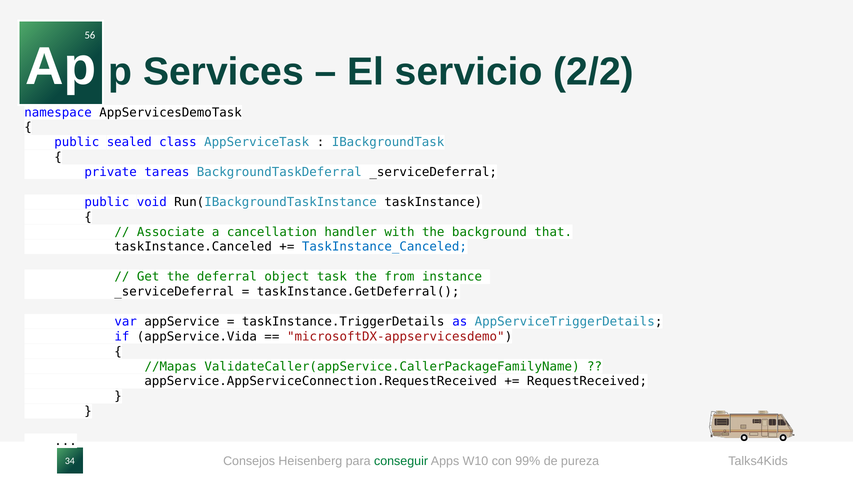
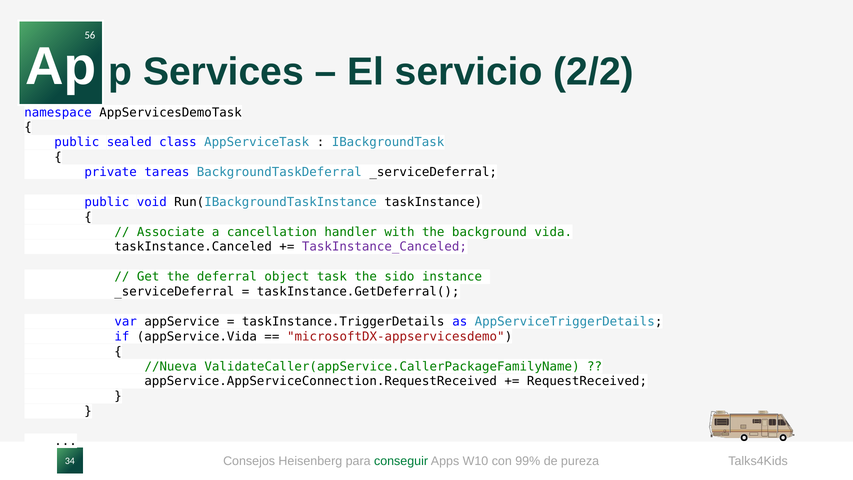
that: that -> vida (553, 232)
TaskInstance_Canceled colour: blue -> purple (384, 247)
from: from -> sido (399, 277)
//Mapas: //Mapas -> //Nueva (171, 366)
